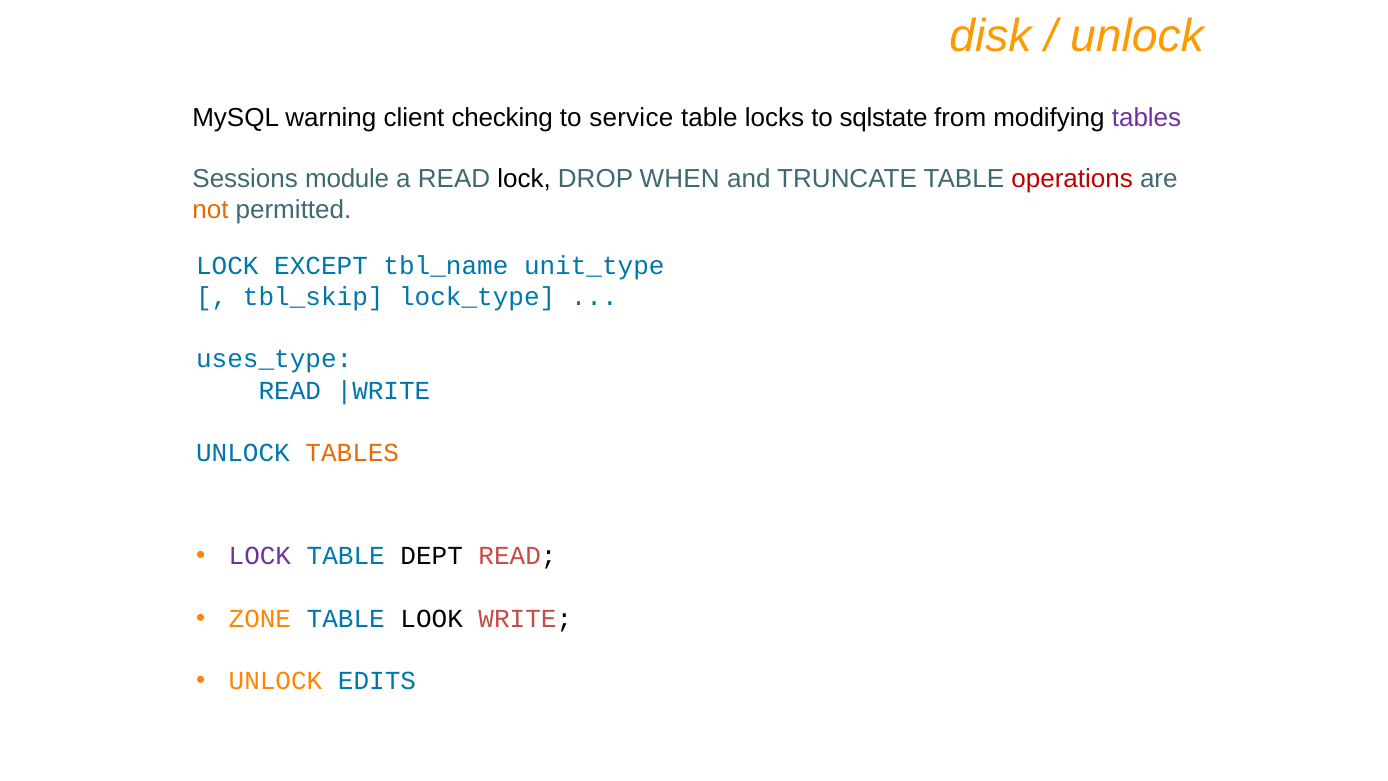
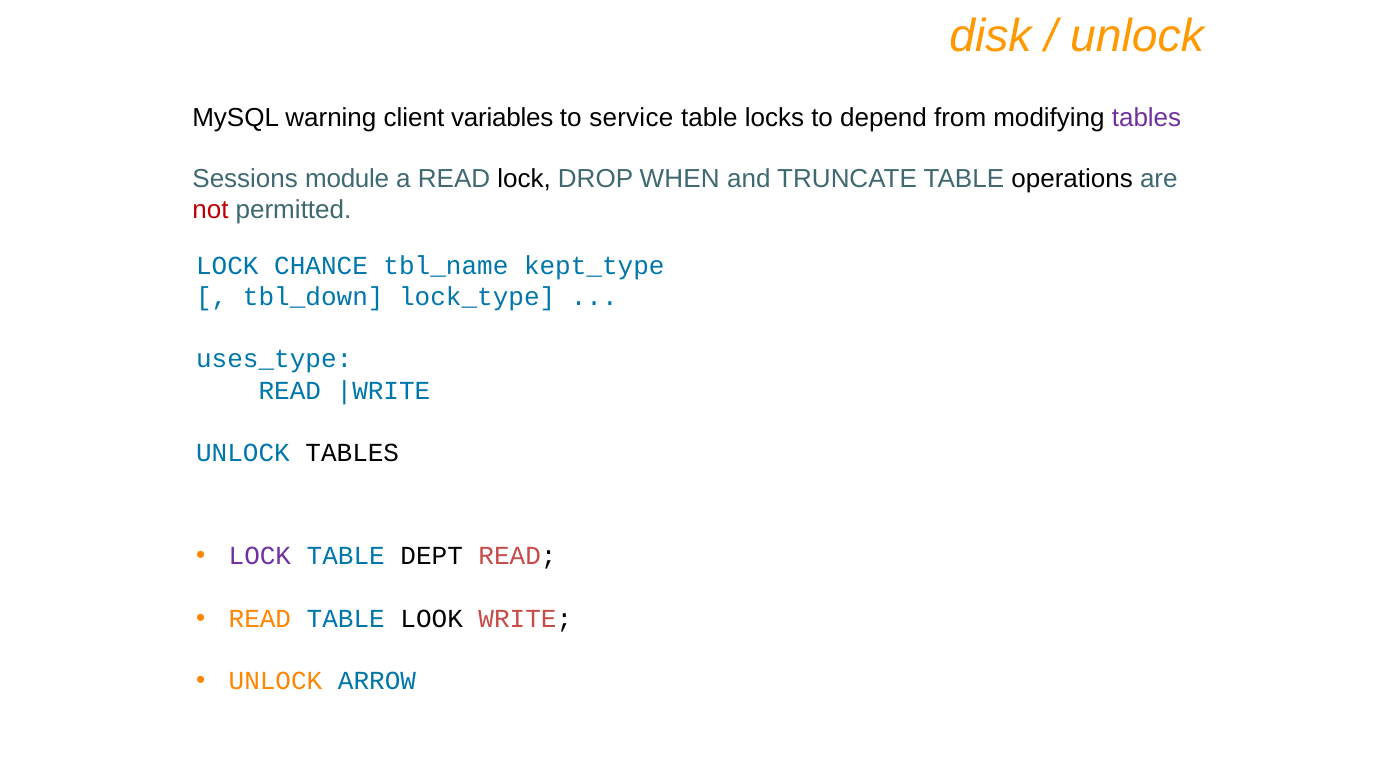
checking: checking -> variables (502, 118)
sqlstate: sqlstate -> depend (884, 118)
operations colour: red -> black (1072, 179)
not colour: orange -> red (210, 210)
EXCEPT: EXCEPT -> CHANCE (321, 265)
unit_type: unit_type -> kept_type (594, 265)
tbl_skip: tbl_skip -> tbl_down (313, 297)
TABLES colour: orange -> black (352, 453)
ZONE: ZONE -> READ (260, 619)
EDITS: EDITS -> ARROW (377, 681)
